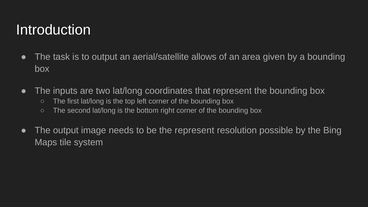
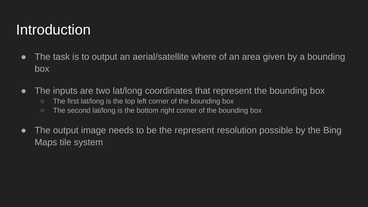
allows: allows -> where (204, 57)
